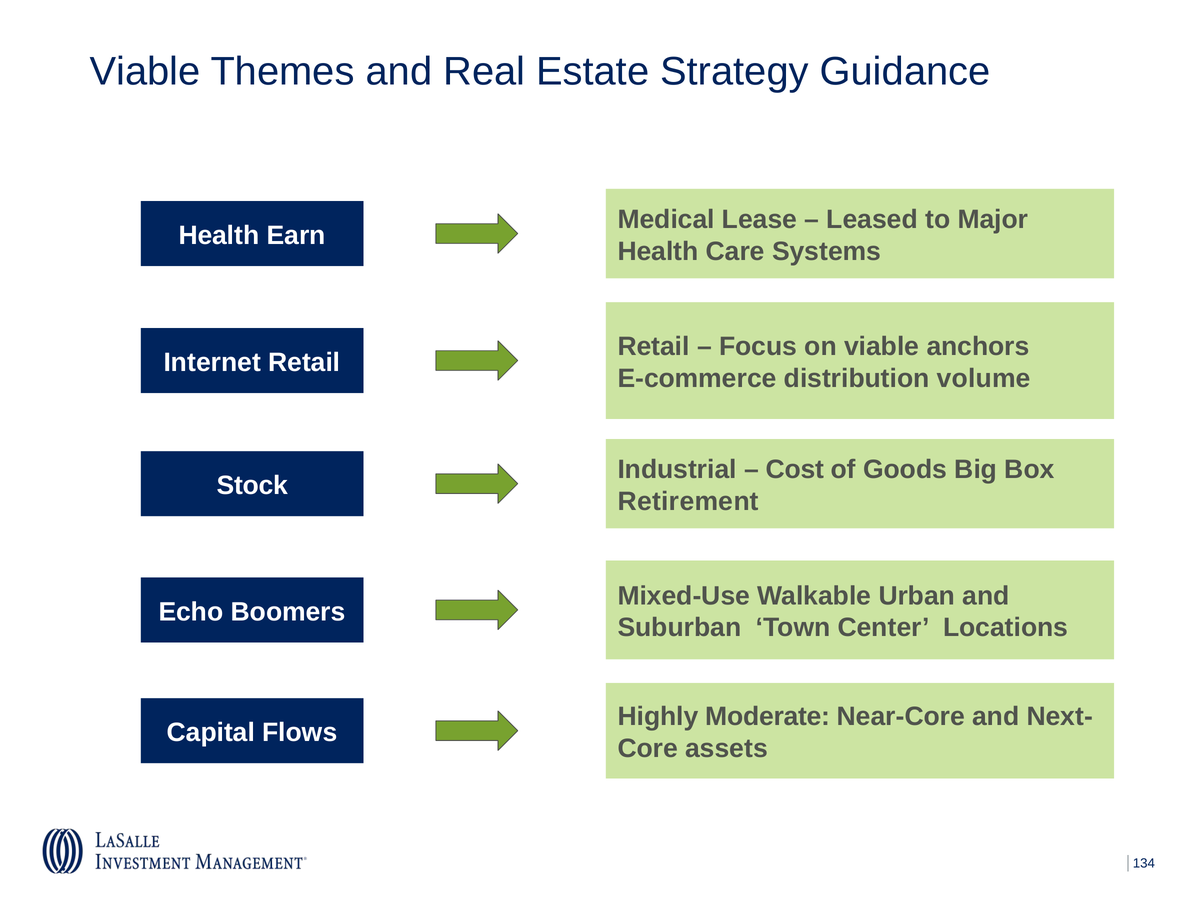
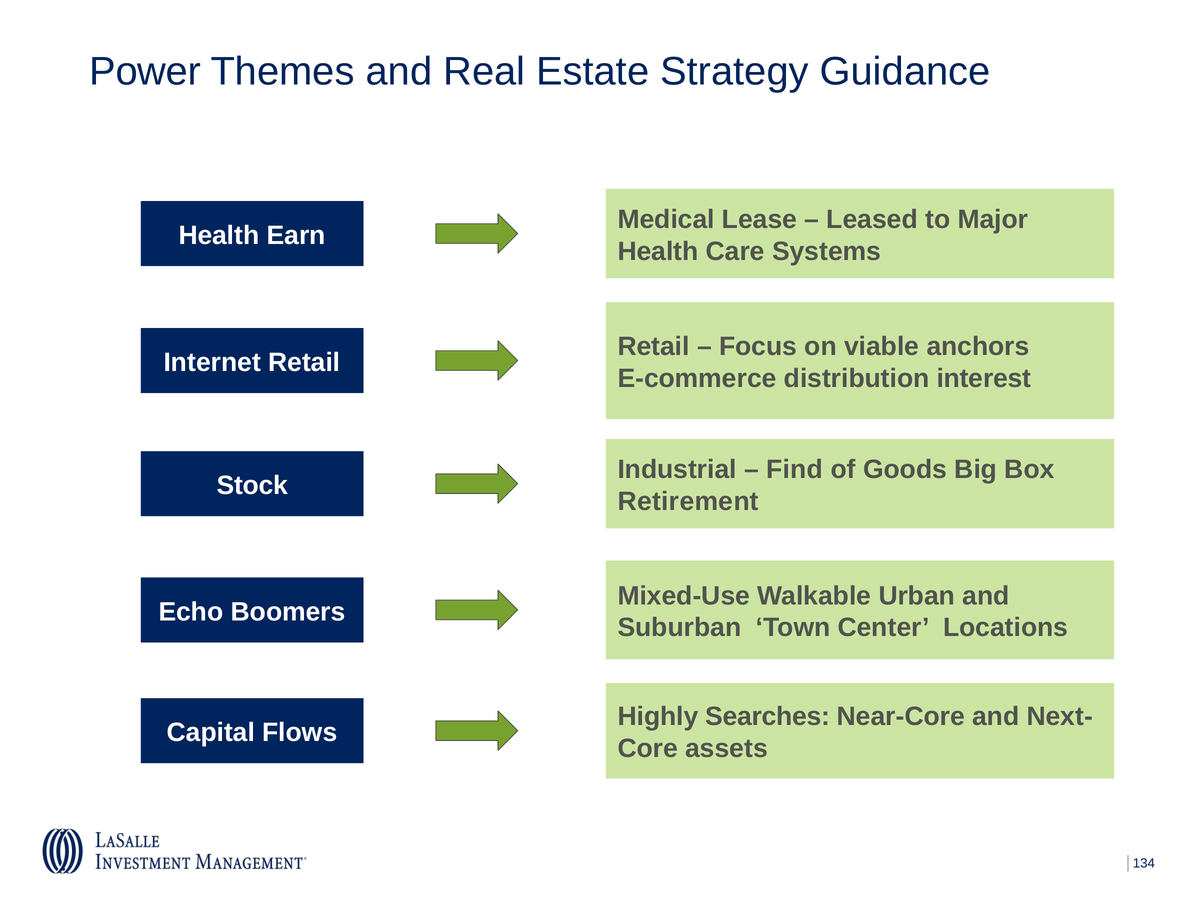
Viable: Viable -> Power (145, 72)
volume: volume -> interest (984, 378)
Cost: Cost -> Find (795, 470)
Moderate: Moderate -> Searches (768, 717)
